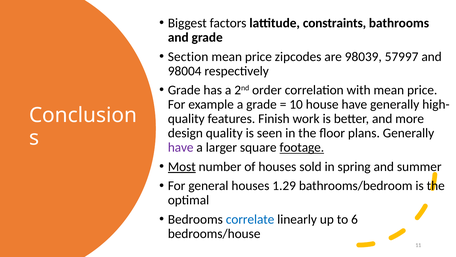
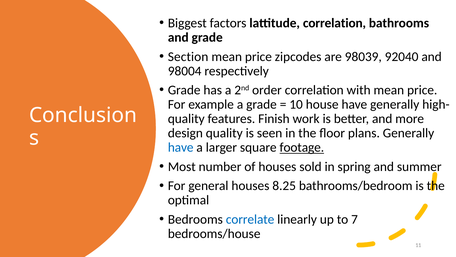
lattitude constraints: constraints -> correlation (334, 23)
57997: 57997 -> 92040 (402, 56)
have colour: purple -> blue (181, 147)
Most underline: present -> none (182, 166)
1.29: 1.29 -> 8.25 (284, 185)
6: 6 -> 7 (355, 219)
